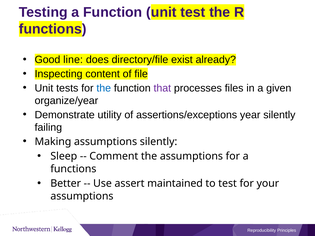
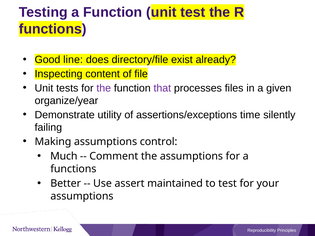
the colour: blue -> purple (104, 88)
year: year -> time (250, 115)
assumptions silently: silently -> control (159, 142)
Sleep: Sleep -> Much (64, 156)
